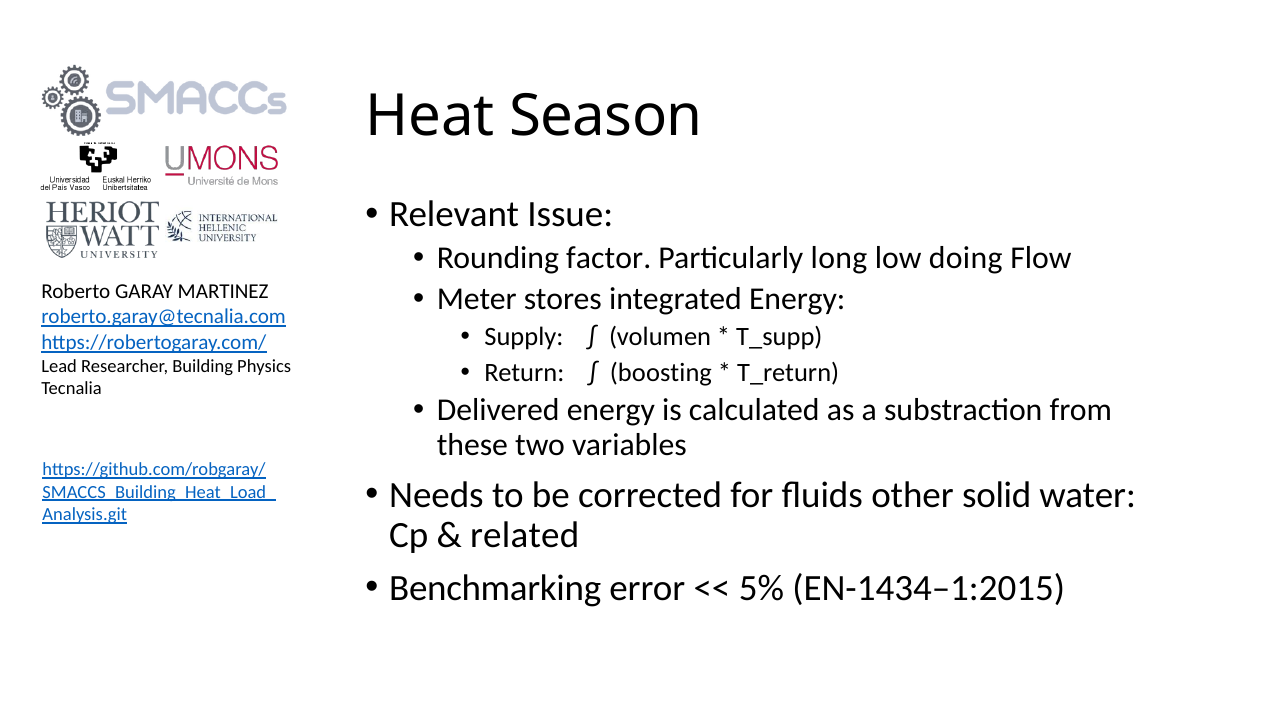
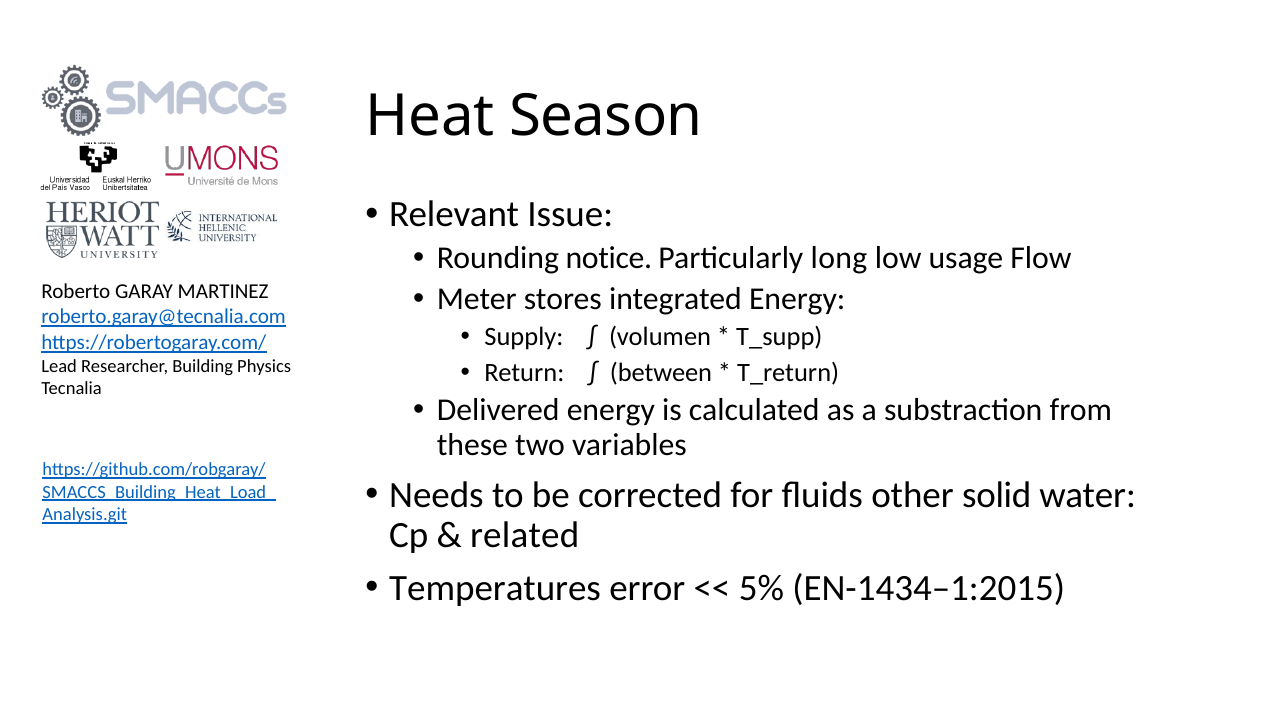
factor: factor -> notice (609, 258)
doing: doing -> usage (966, 258)
boosting: boosting -> between (661, 373)
Benchmarking: Benchmarking -> Temperatures (495, 588)
